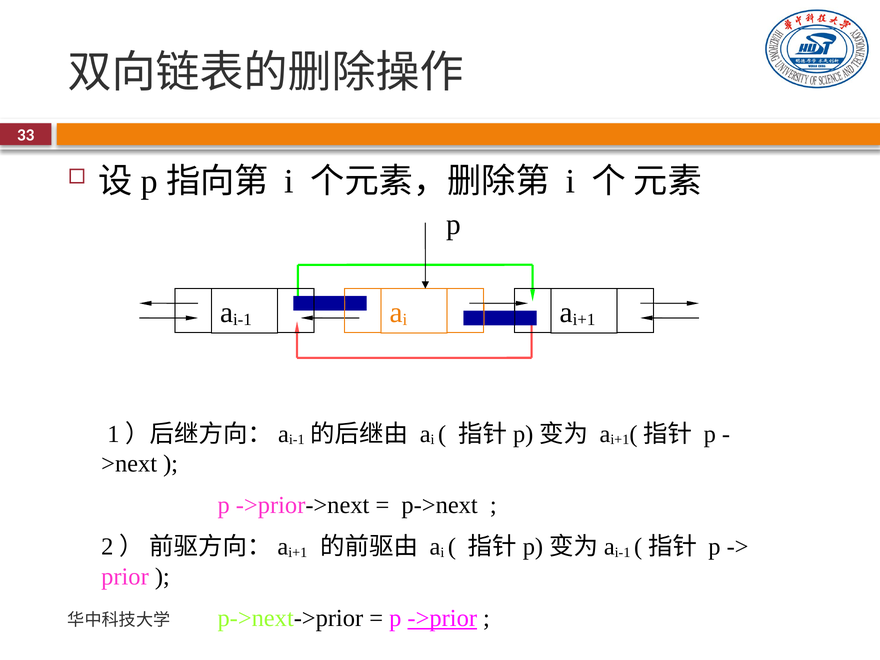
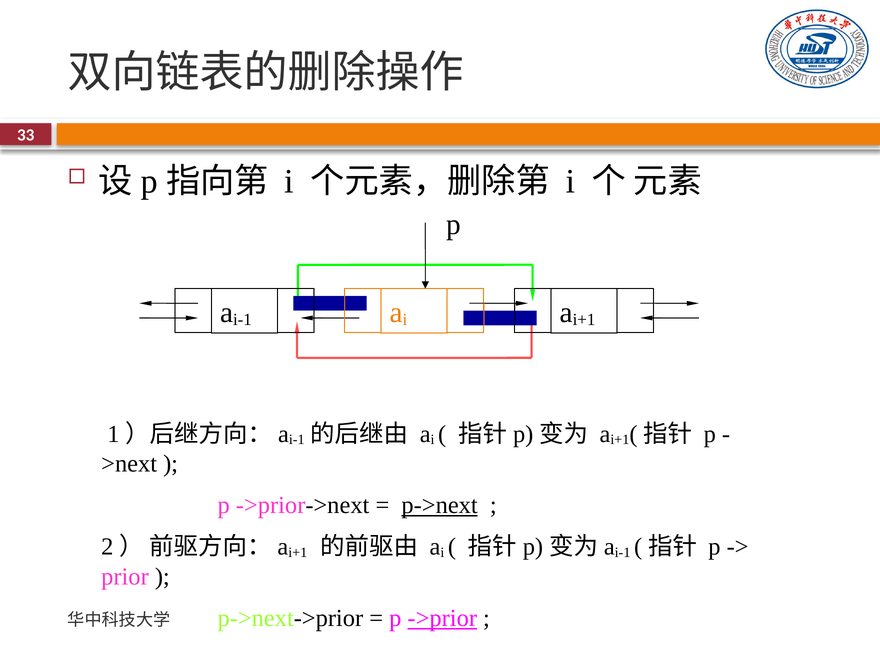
p->next underline: none -> present (440, 505)
